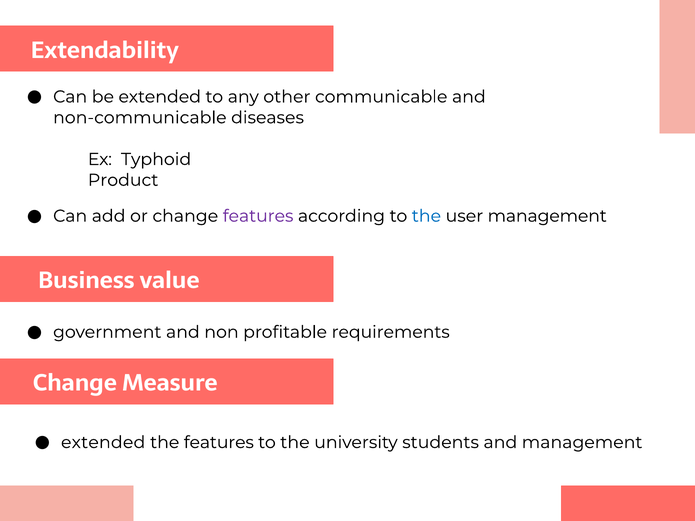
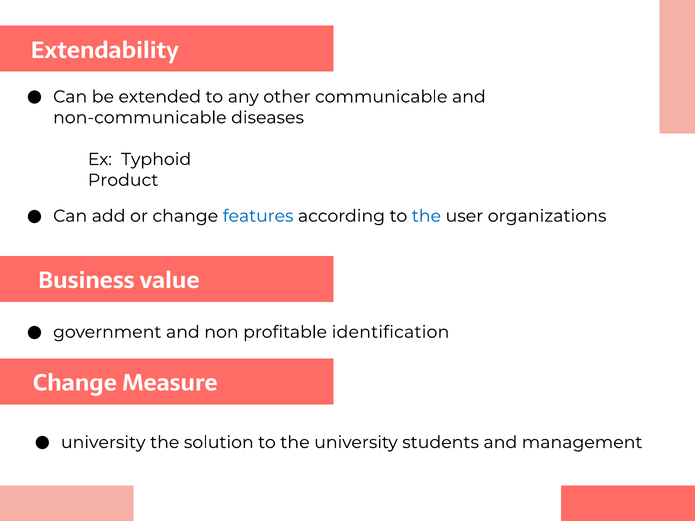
features colour: purple -> blue (258, 216)
user management: management -> organizations (547, 216)
requirements: requirements -> identification (391, 332)
extended: extended -> university (103, 443)
the features: features -> solution (219, 443)
